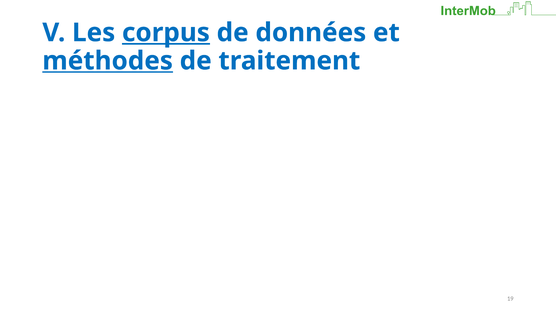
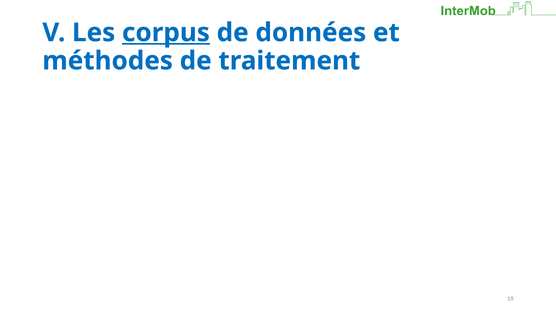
méthodes underline: present -> none (108, 61)
